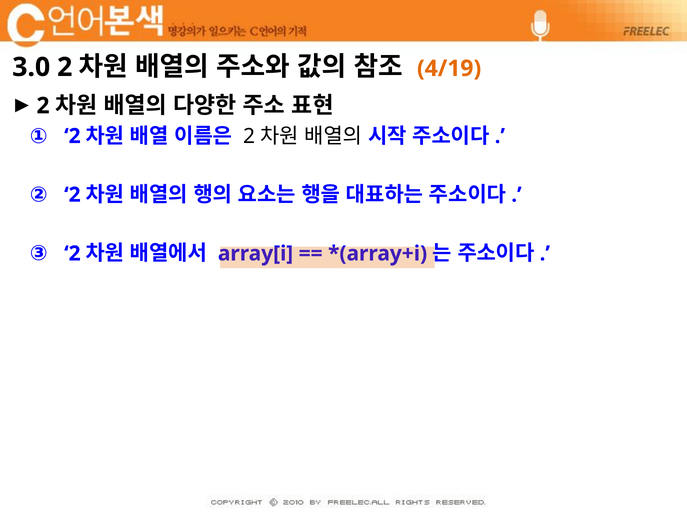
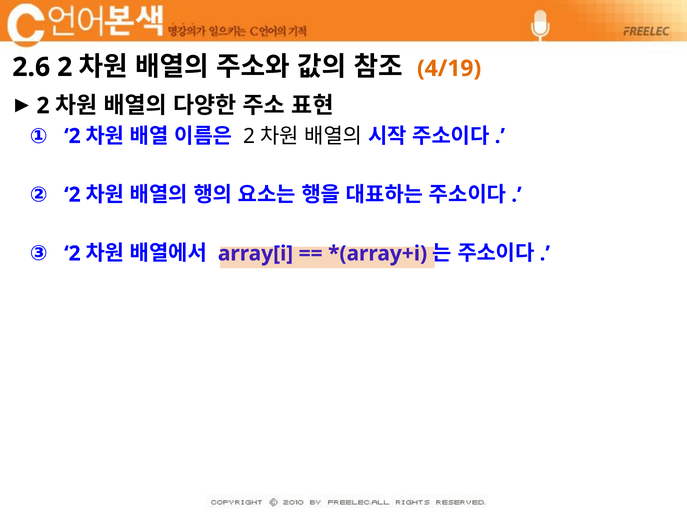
3.0: 3.0 -> 2.6 (31, 67)
